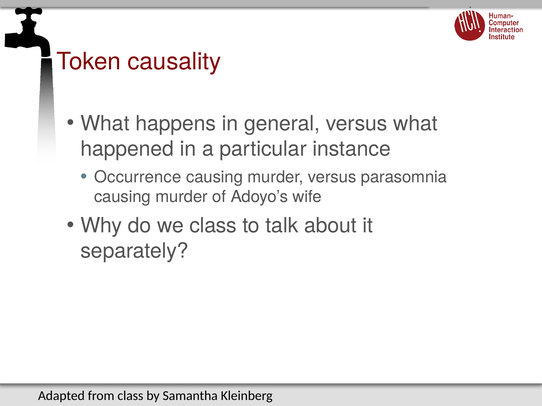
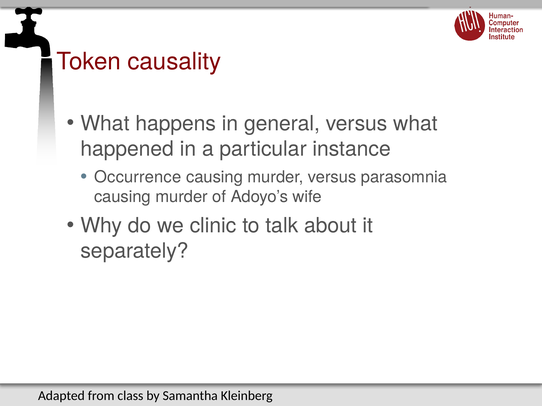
we class: class -> clinic (213, 226)
